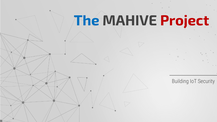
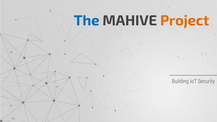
Project colour: red -> orange (185, 21)
